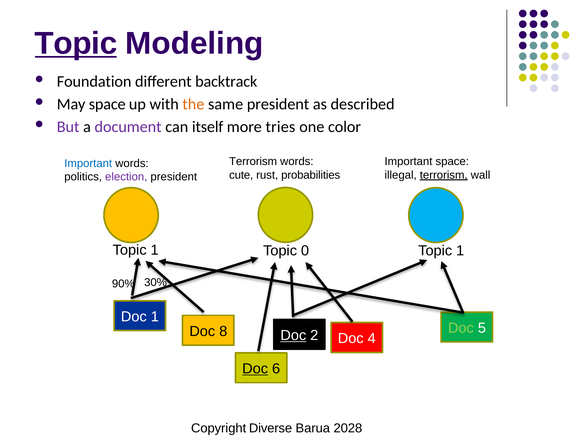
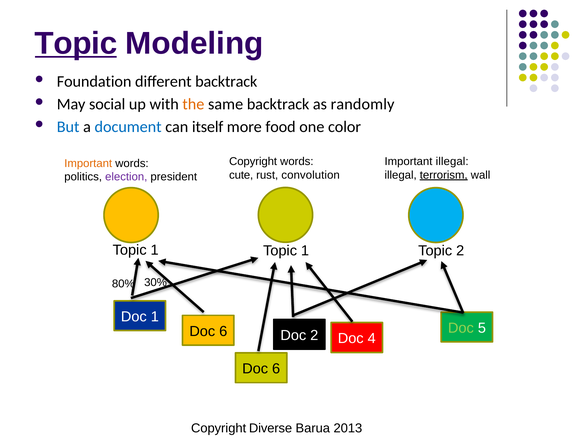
May space: space -> social (107, 104)
same president: president -> backtrack (278, 104)
described: described -> randomly (363, 104)
But colour: purple -> blue (68, 127)
document colour: purple -> blue (128, 127)
tries: tries -> food (281, 127)
Terrorism: Terrorism -> Copyright (253, 162)
Important space: space -> illegal (452, 162)
Important colour: blue -> orange (88, 164)
probabilities: probabilities -> convolution (311, 175)
0: 0 -> 1 (305, 251)
1: 1 -> 2 (460, 251)
90%: 90% -> 80% (123, 284)
8: 8 -> 6 (223, 332)
Doc underline: present -> none (293, 336)
Doc underline: present -> none (255, 369)
2028: 2028 -> 2013 (348, 429)
